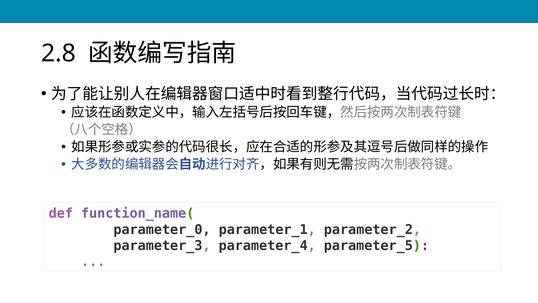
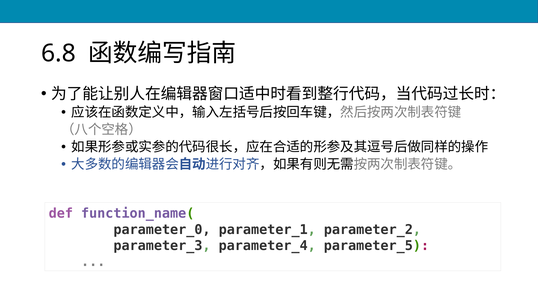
2.8: 2.8 -> 6.8 (58, 53)
